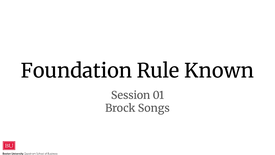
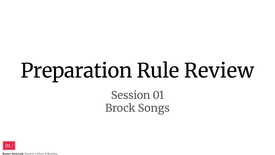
Foundation: Foundation -> Preparation (76, 71)
Known: Known -> Review (219, 71)
